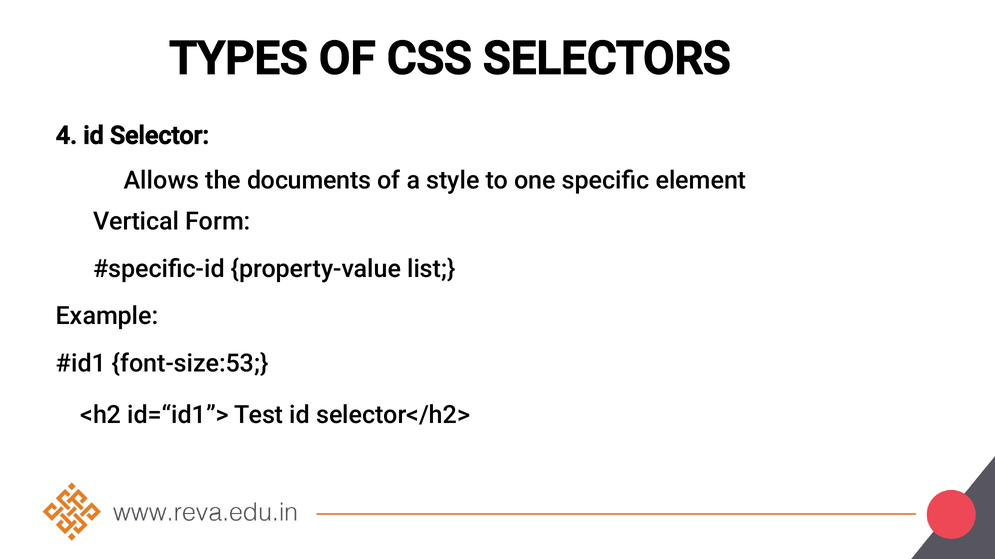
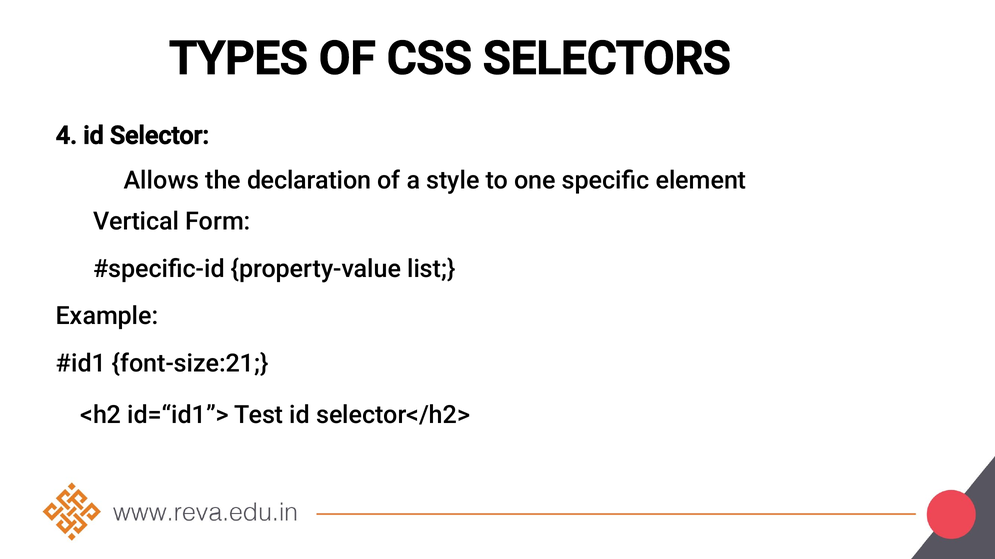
documents: documents -> declaration (309, 181)
font-size:53: font-size:53 -> font-size:21 (190, 364)
